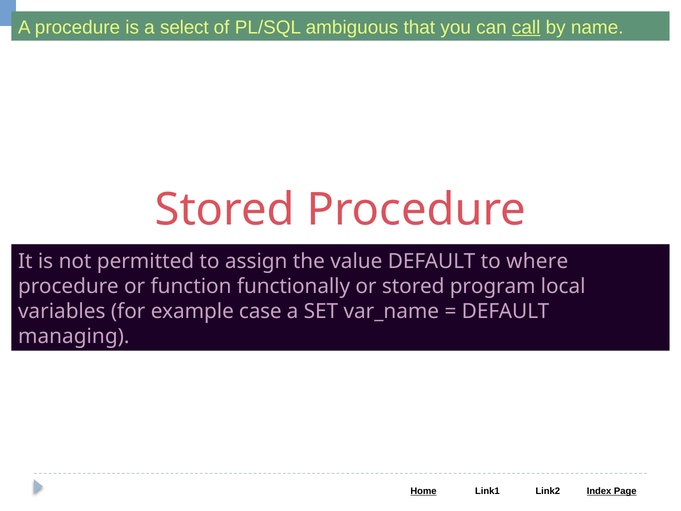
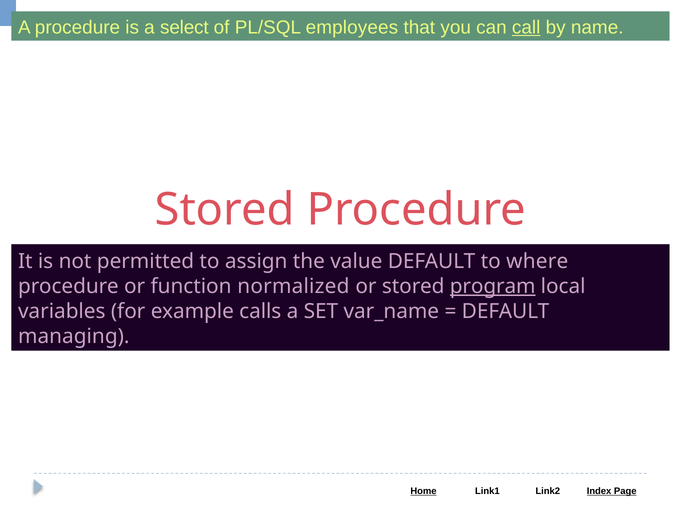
ambiguous: ambiguous -> employees (352, 27)
functionally: functionally -> normalized (293, 286)
program underline: none -> present (493, 286)
case: case -> calls (260, 311)
